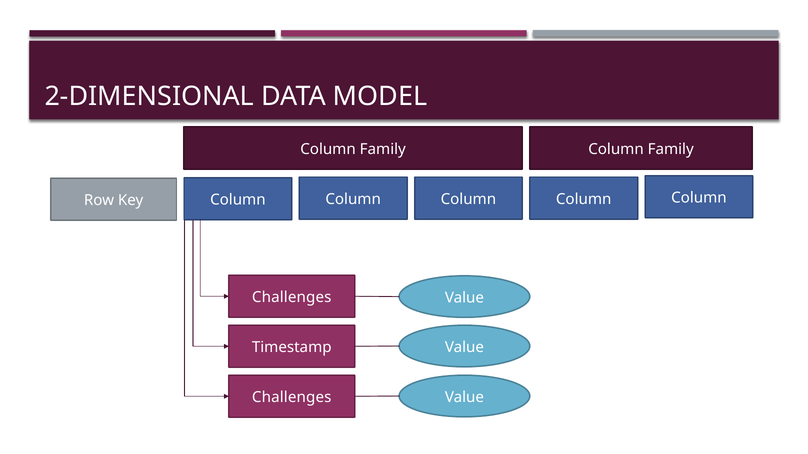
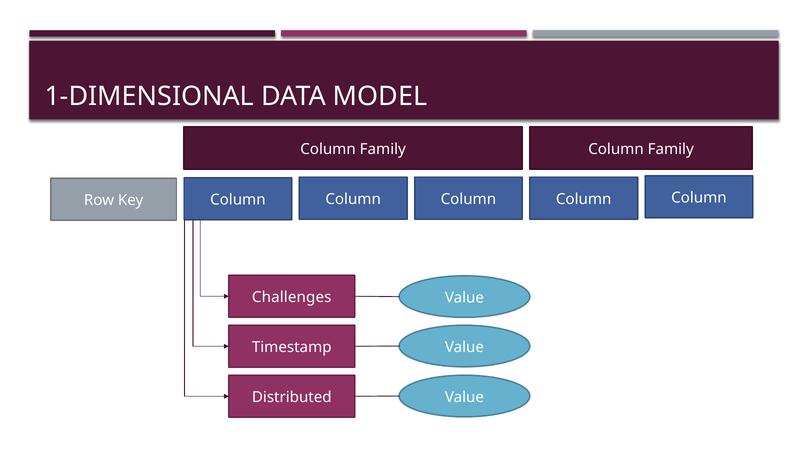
2-DIMENSIONAL: 2-DIMENSIONAL -> 1-DIMENSIONAL (149, 96)
Challenges: Challenges -> Distributed (292, 398)
